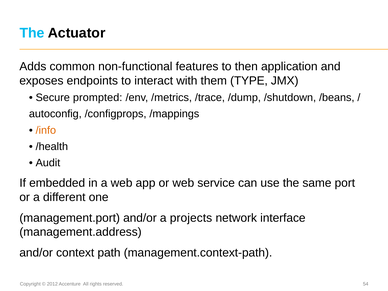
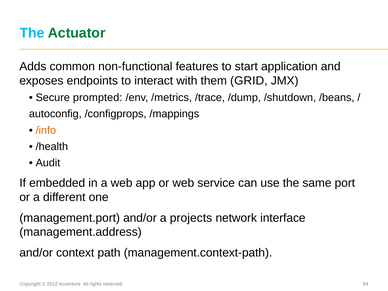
Actuator colour: black -> green (77, 33)
then: then -> start (246, 67)
TYPE: TYPE -> GRID (249, 81)
